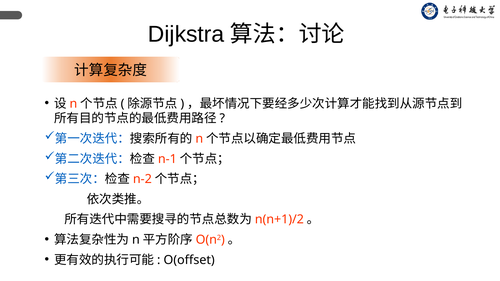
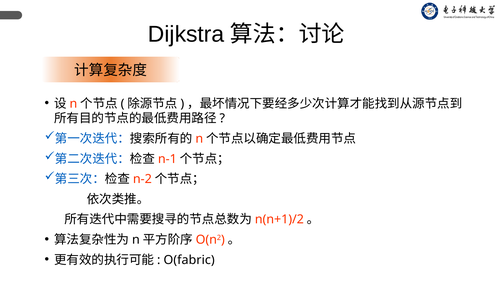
O(offset: O(offset -> O(fabric (189, 260)
